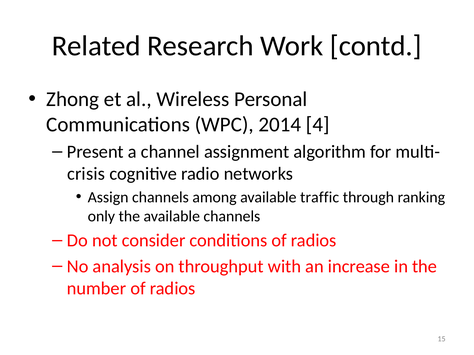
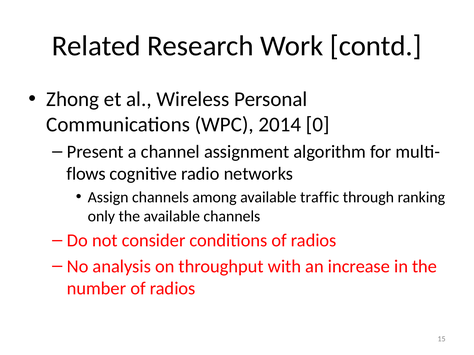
4: 4 -> 0 (318, 125)
crisis: crisis -> flows (86, 174)
